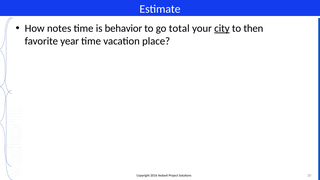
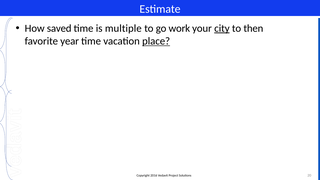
notes: notes -> saved (59, 28)
behavior: behavior -> multiple (123, 28)
total: total -> work (179, 28)
place underline: none -> present (156, 41)
